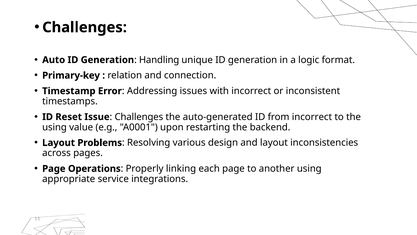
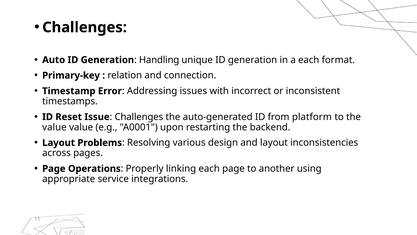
a logic: logic -> each (309, 60)
from incorrect: incorrect -> platform (312, 117)
using: using -> value (54, 127)
